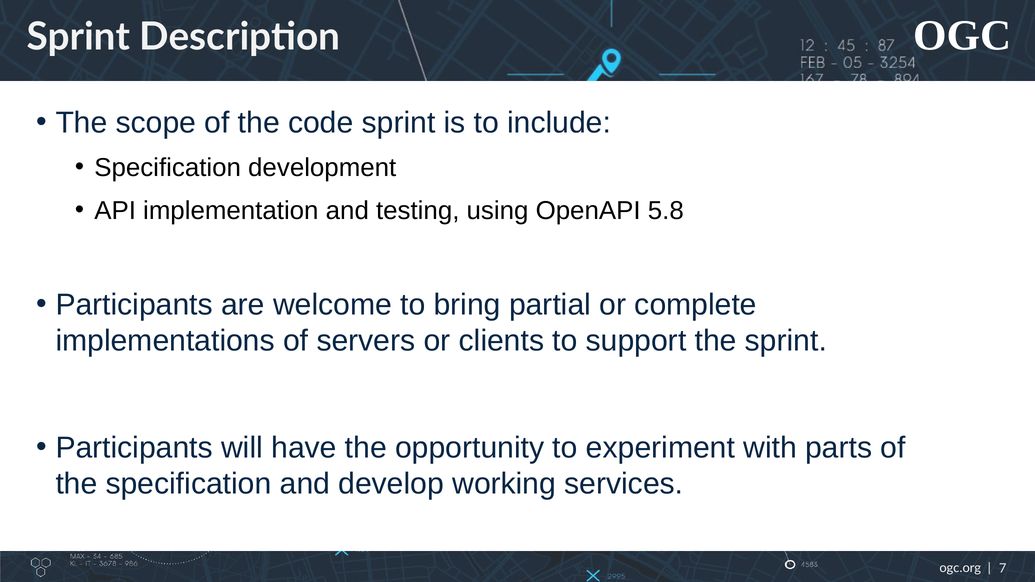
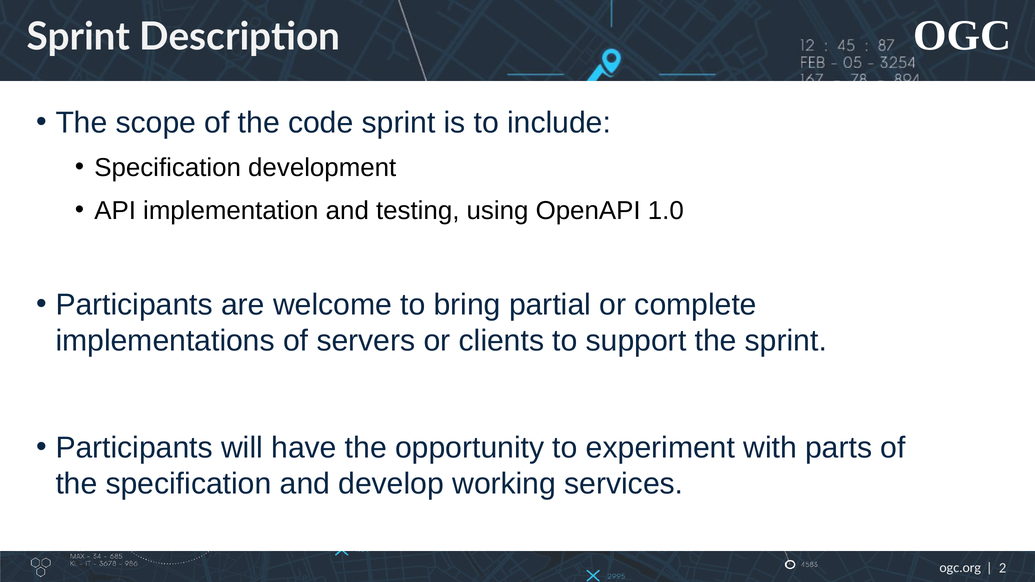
5.8: 5.8 -> 1.0 (666, 211)
7: 7 -> 2 (1003, 569)
